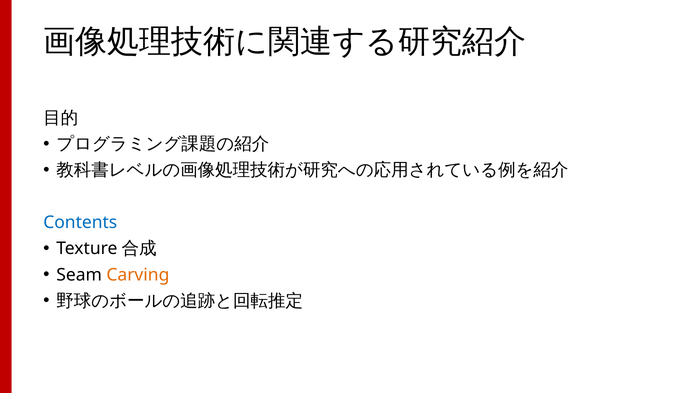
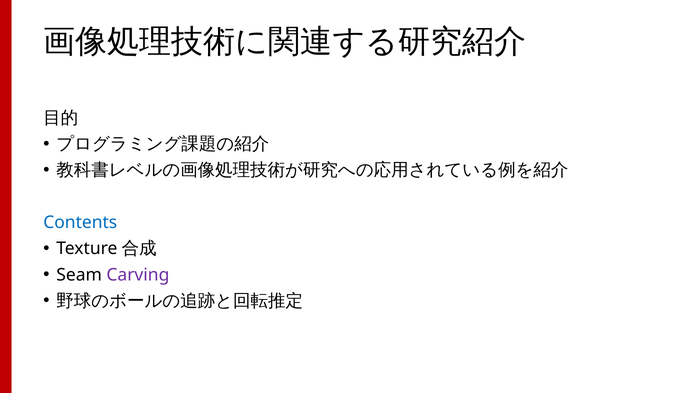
Carving colour: orange -> purple (138, 275)
